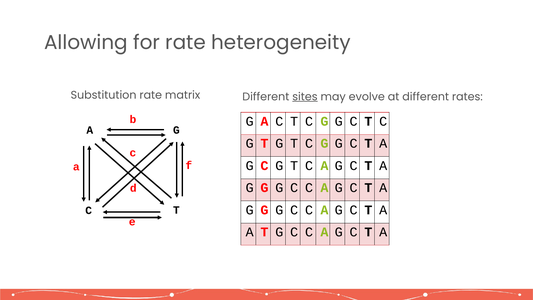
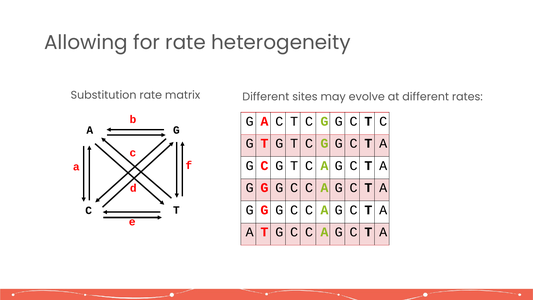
sites underline: present -> none (305, 97)
